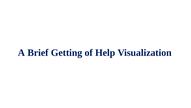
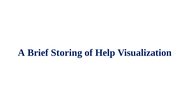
Getting: Getting -> Storing (67, 52)
